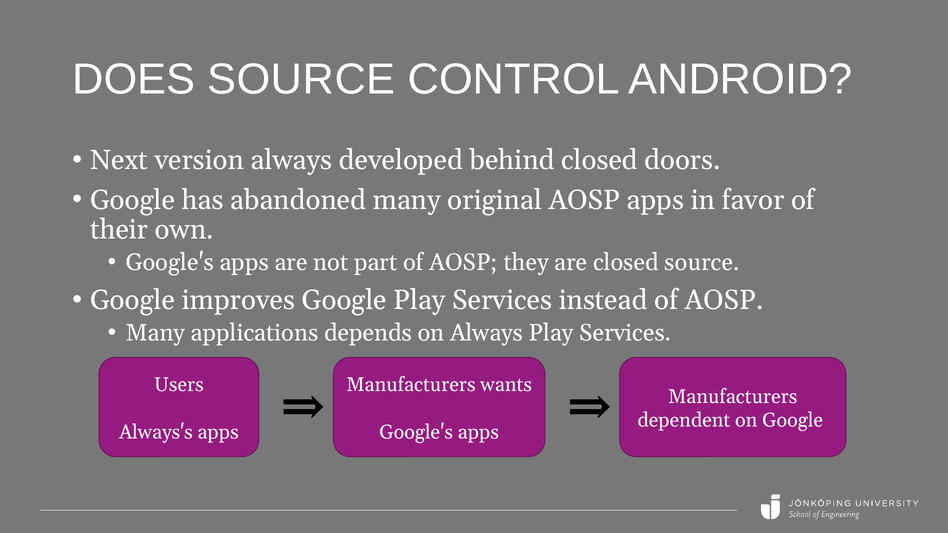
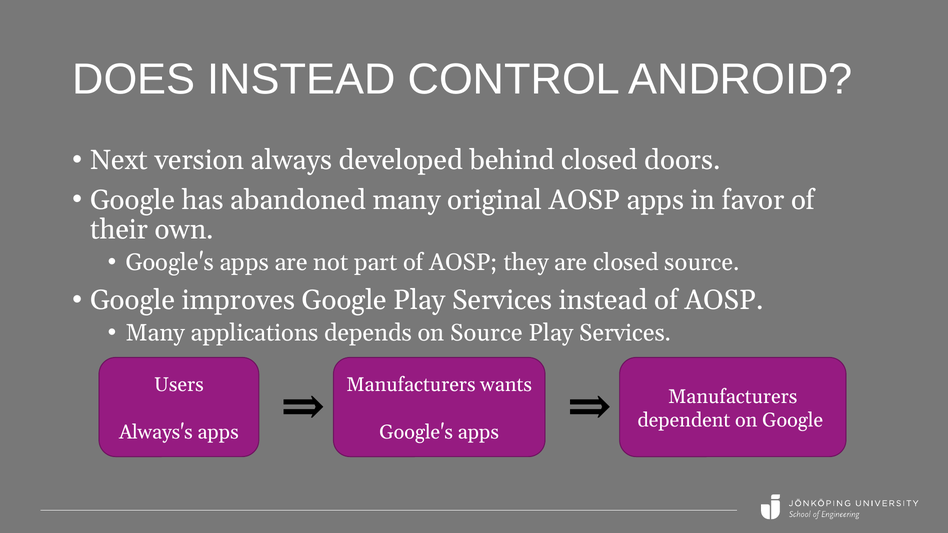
DOES SOURCE: SOURCE -> INSTEAD (302, 80)
on Always: Always -> Source (486, 333)
